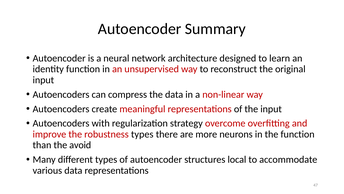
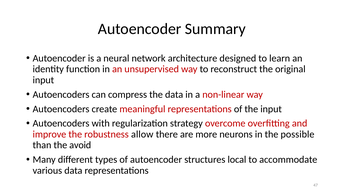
robustness types: types -> allow (142, 134)
the function: function -> possible (297, 134)
